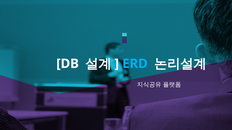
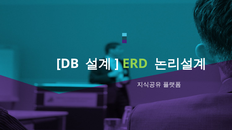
ERD colour: light blue -> light green (135, 64)
